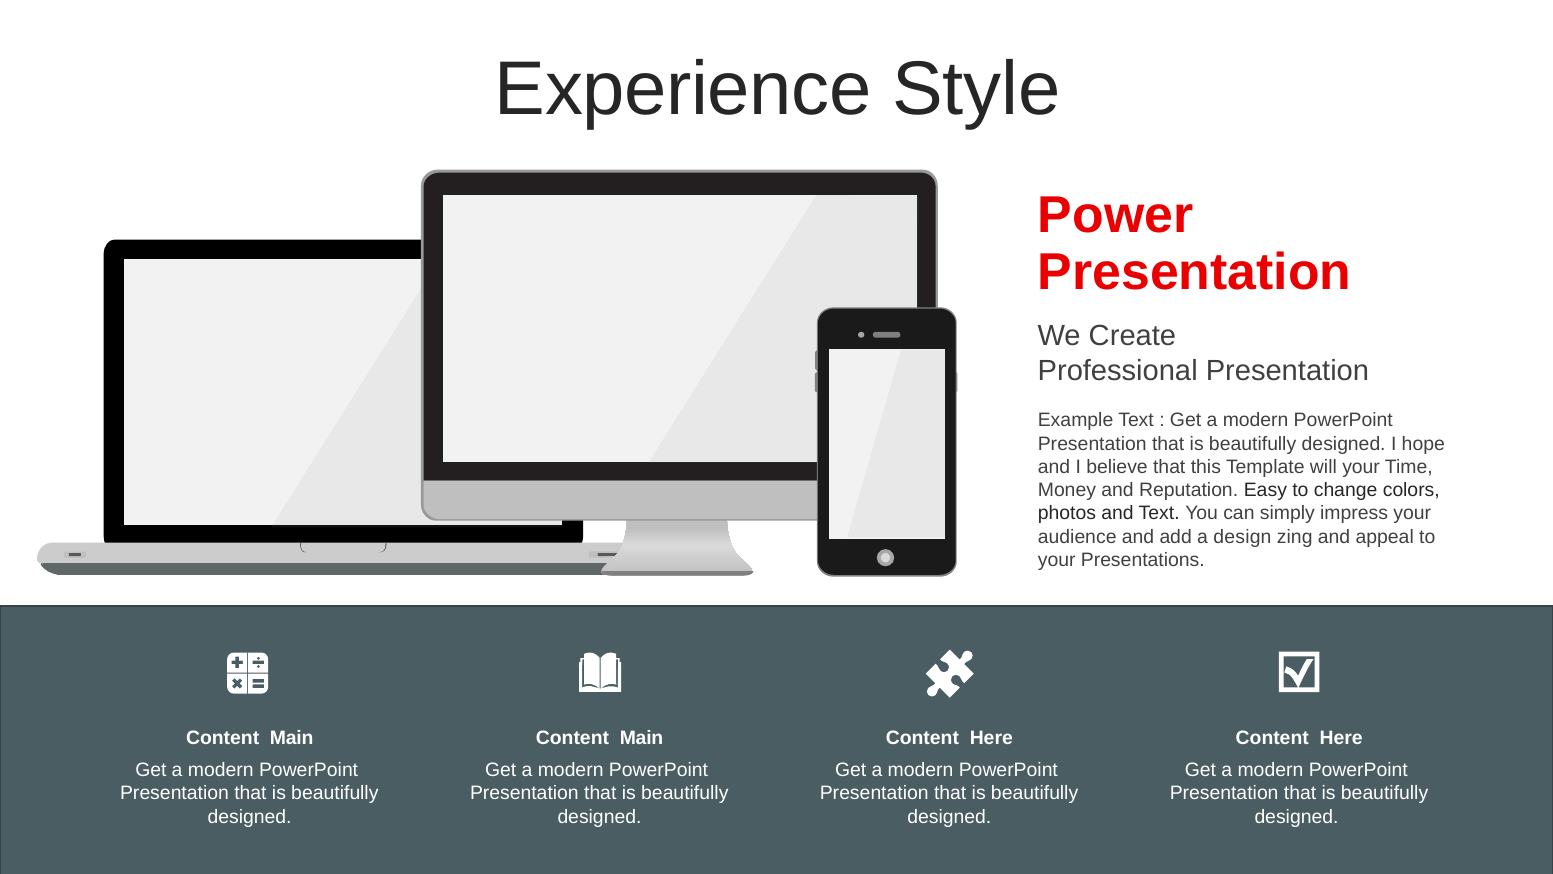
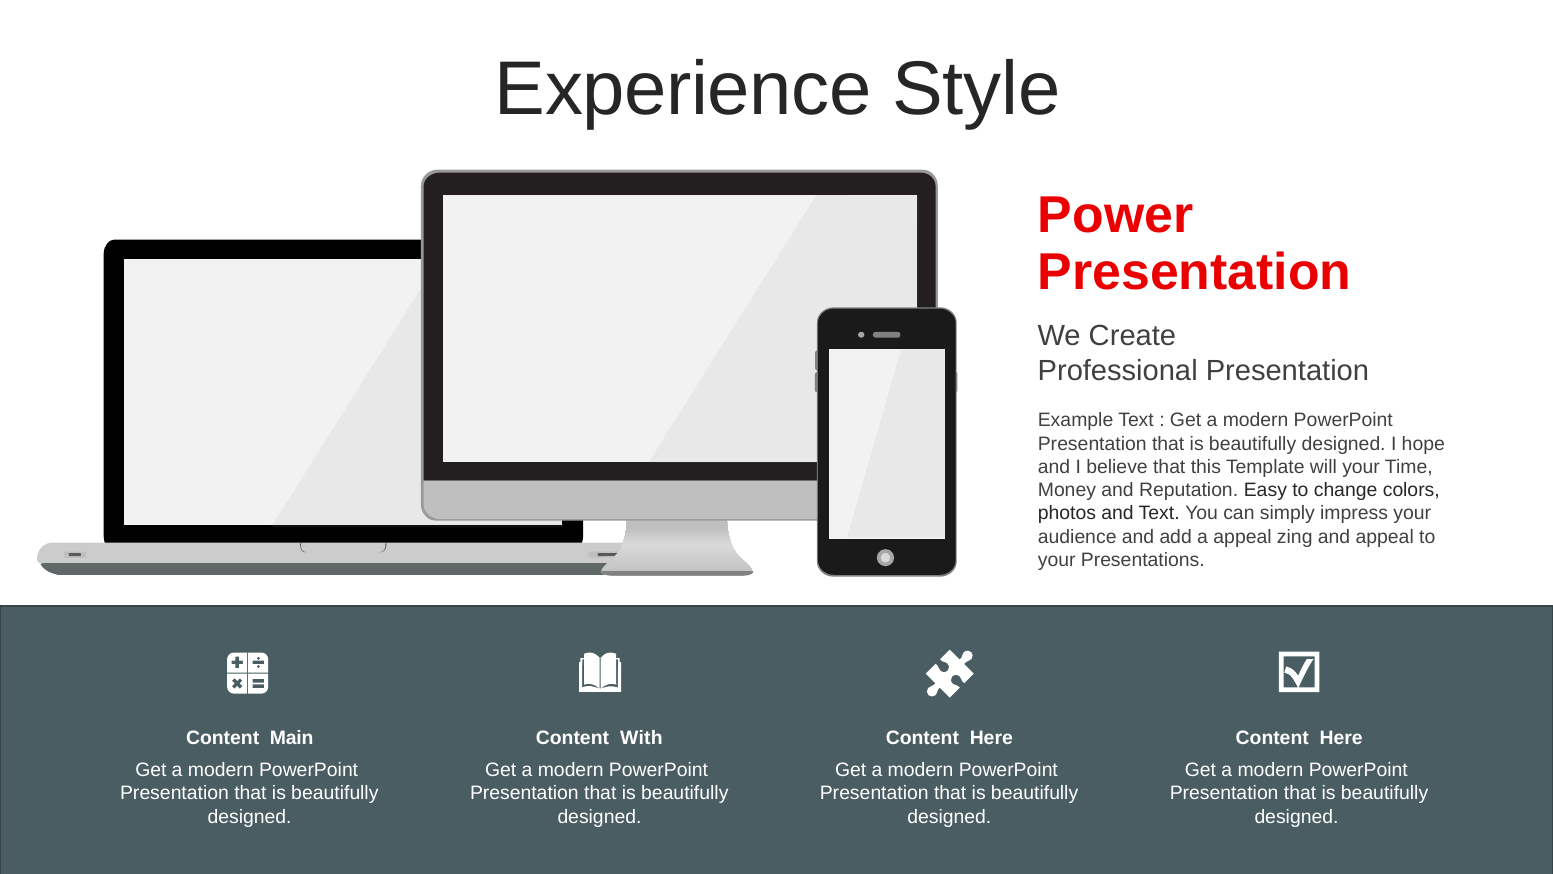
a design: design -> appeal (1243, 537)
Main: Main -> With (641, 737)
